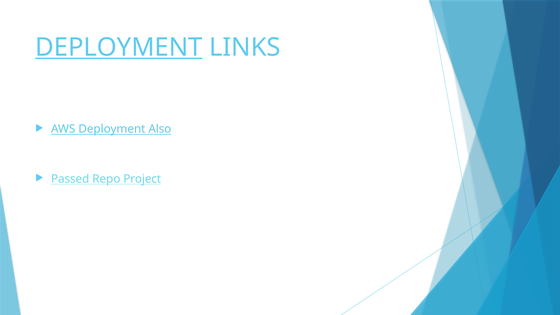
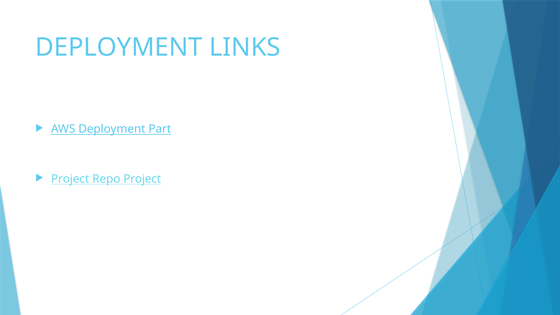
DEPLOYMENT underline: present -> none (119, 47)
Also: Also -> Part (160, 129)
Passed: Passed -> Project (70, 179)
